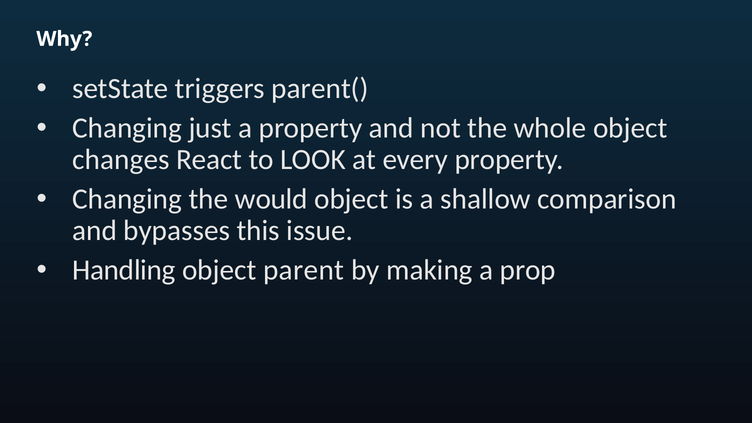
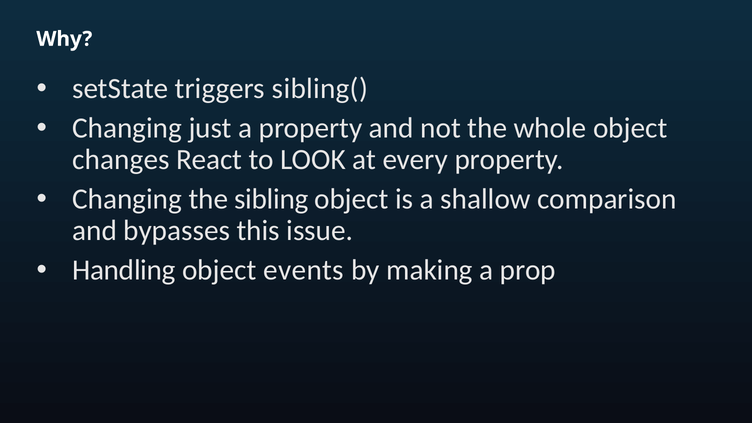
parent(: parent( -> sibling( (320, 89)
would: would -> sibling (271, 199)
parent: parent -> events (304, 270)
